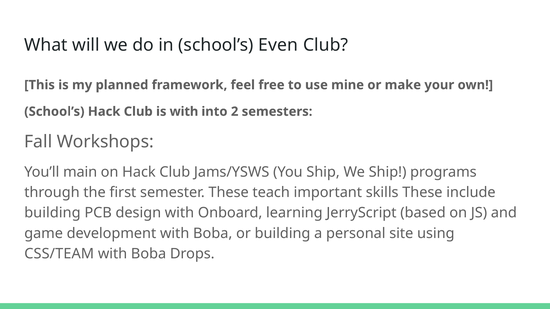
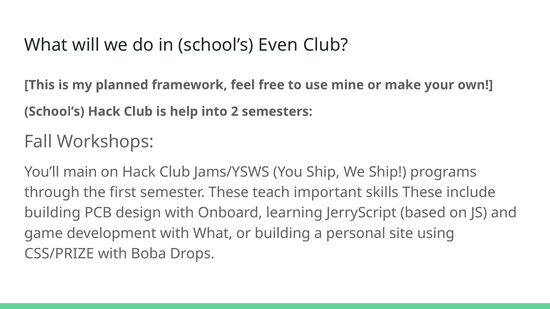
is with: with -> help (184, 112)
development with Boba: Boba -> What (213, 234)
CSS/TEAM: CSS/TEAM -> CSS/PRIZE (59, 254)
